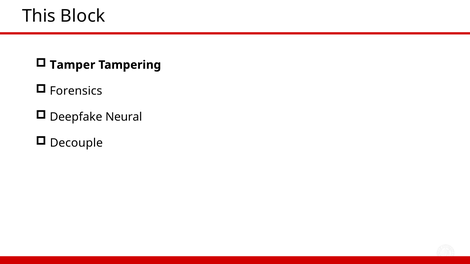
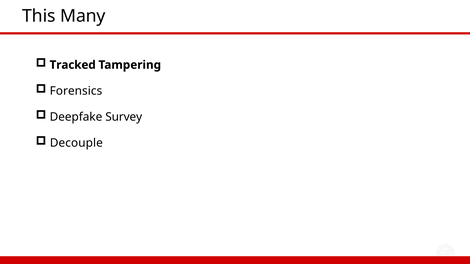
Block: Block -> Many (83, 16)
Tamper: Tamper -> Tracked (73, 65)
Neural: Neural -> Survey (124, 117)
